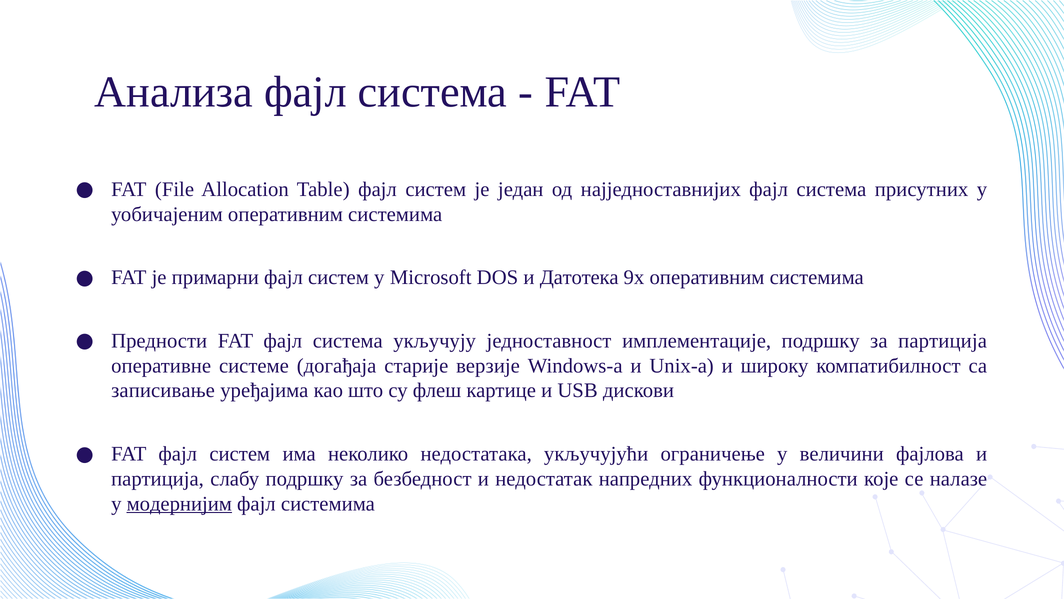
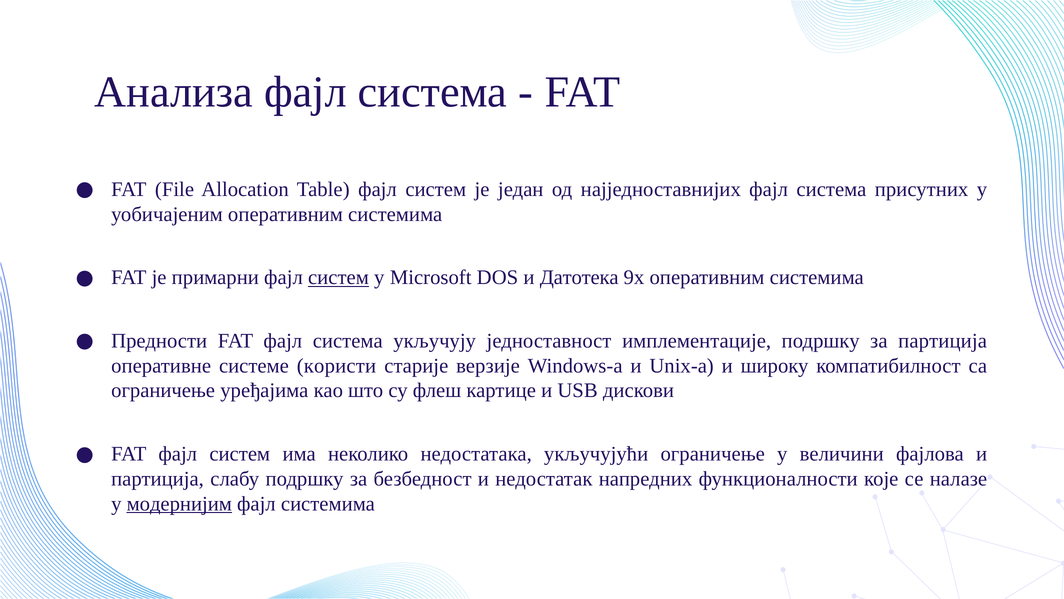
систем underline: none -> present (338, 277)
догађаја: догађаја -> користи (336, 365)
записивање: записивање -> ограничење (163, 390)
